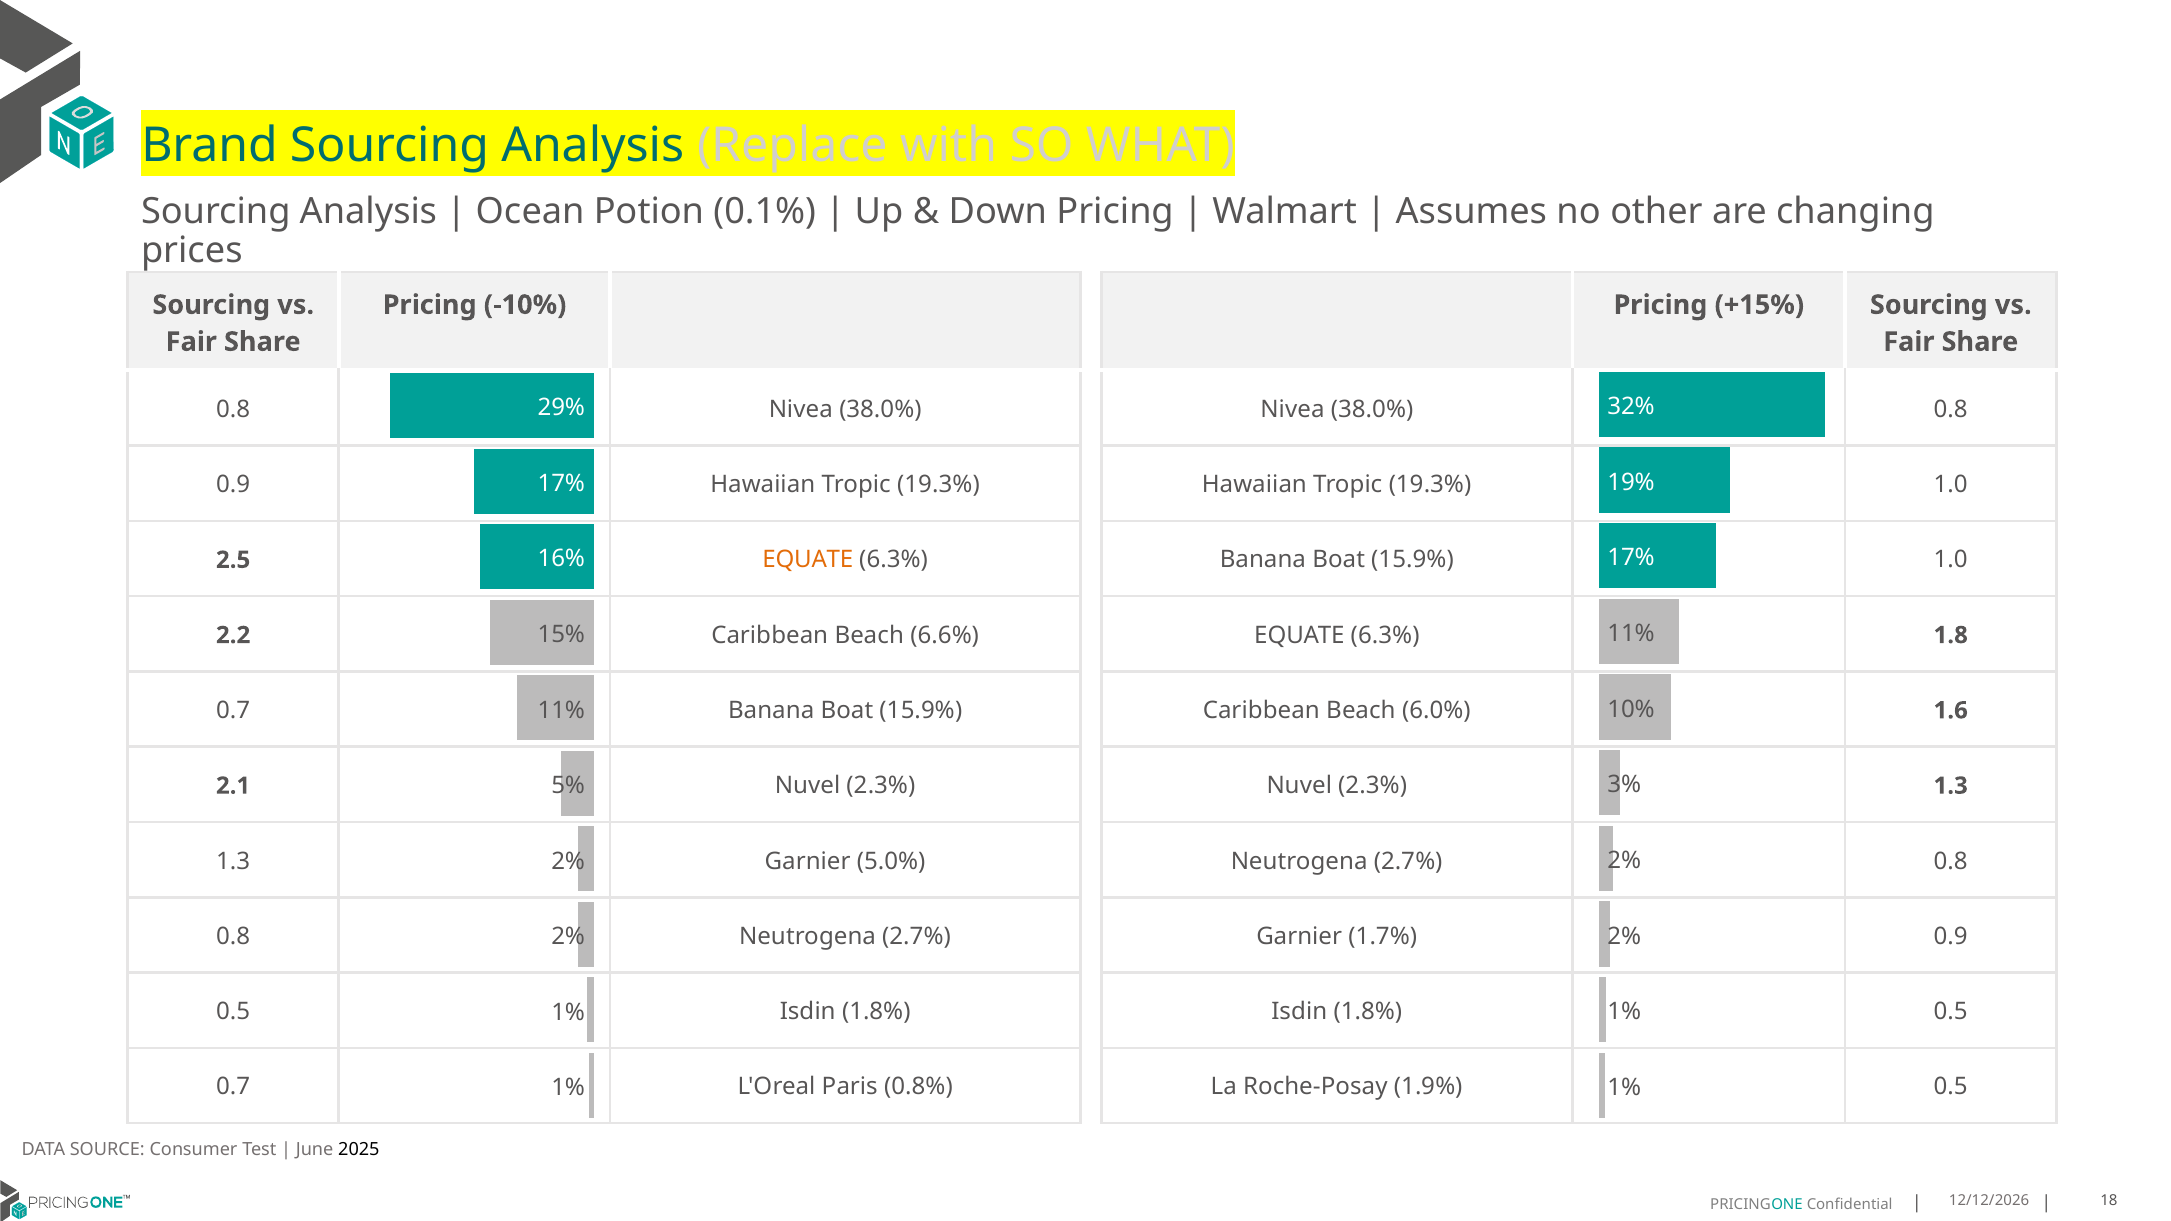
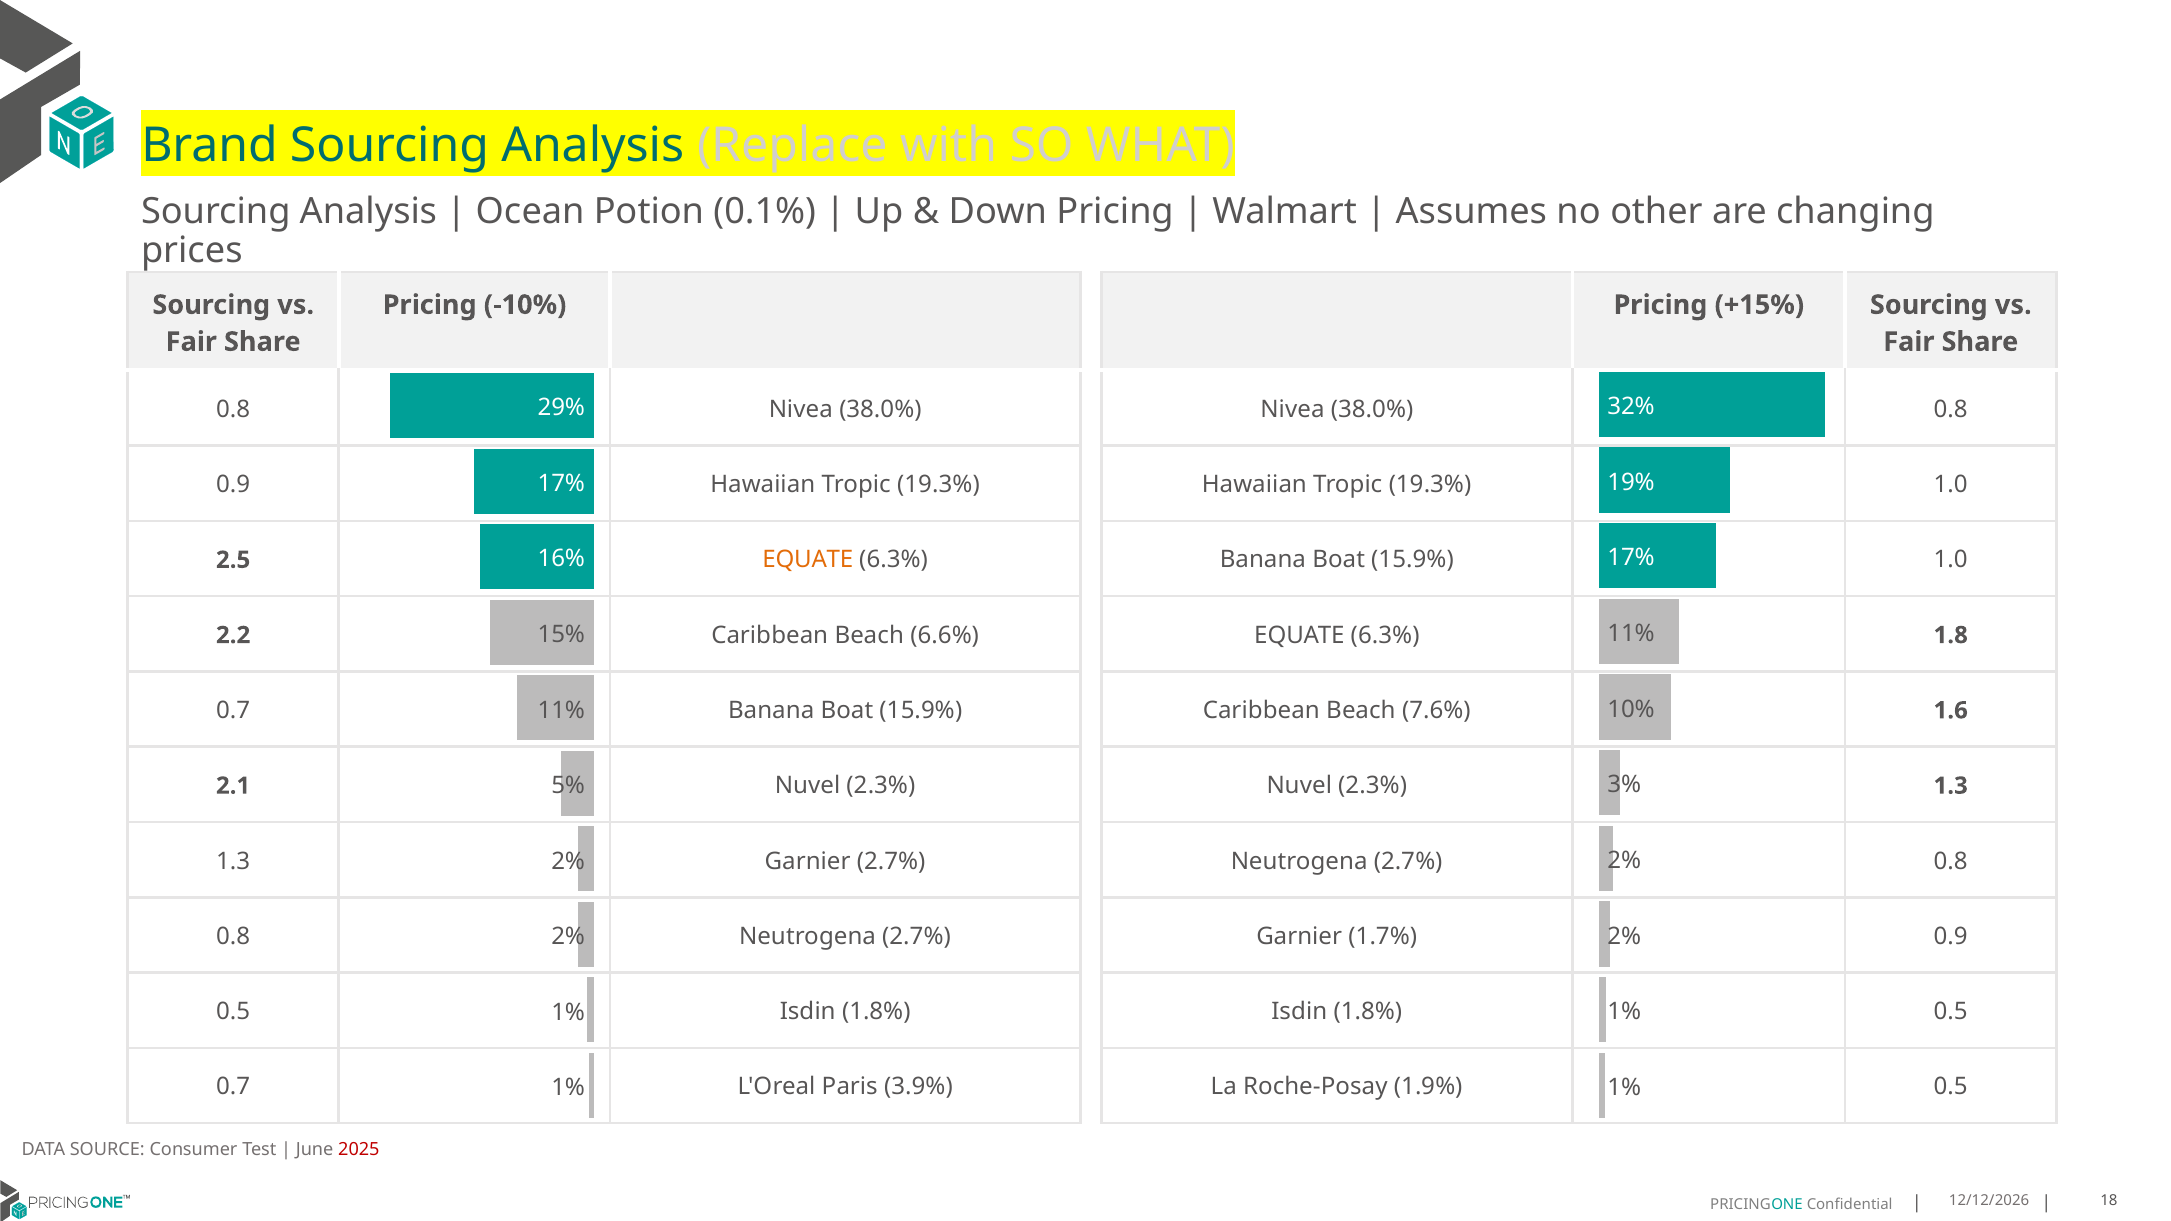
6.0%: 6.0% -> 7.6% (1436, 711)
Garnier 5.0%: 5.0% -> 2.7% (891, 861)
0.8%: 0.8% -> 3.9% (918, 1087)
2025 colour: black -> red (359, 1150)
